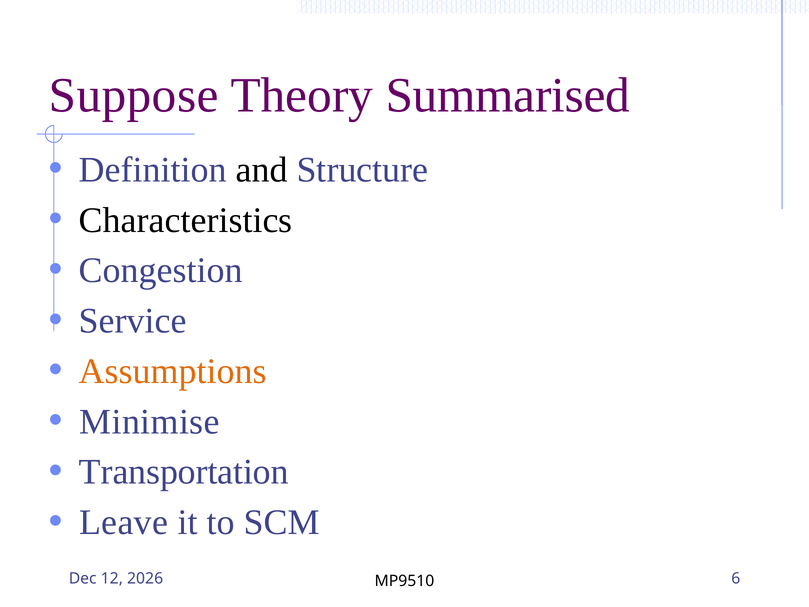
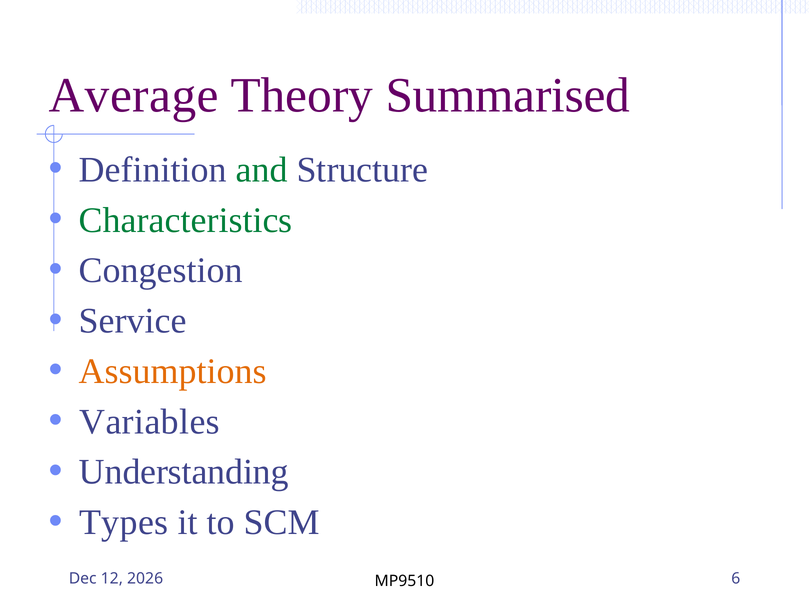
Suppose: Suppose -> Average (134, 95)
and colour: black -> green (262, 170)
Characteristics colour: black -> green (186, 220)
Minimise: Minimise -> Variables (150, 421)
Transportation: Transportation -> Understanding (184, 472)
Leave: Leave -> Types (124, 522)
